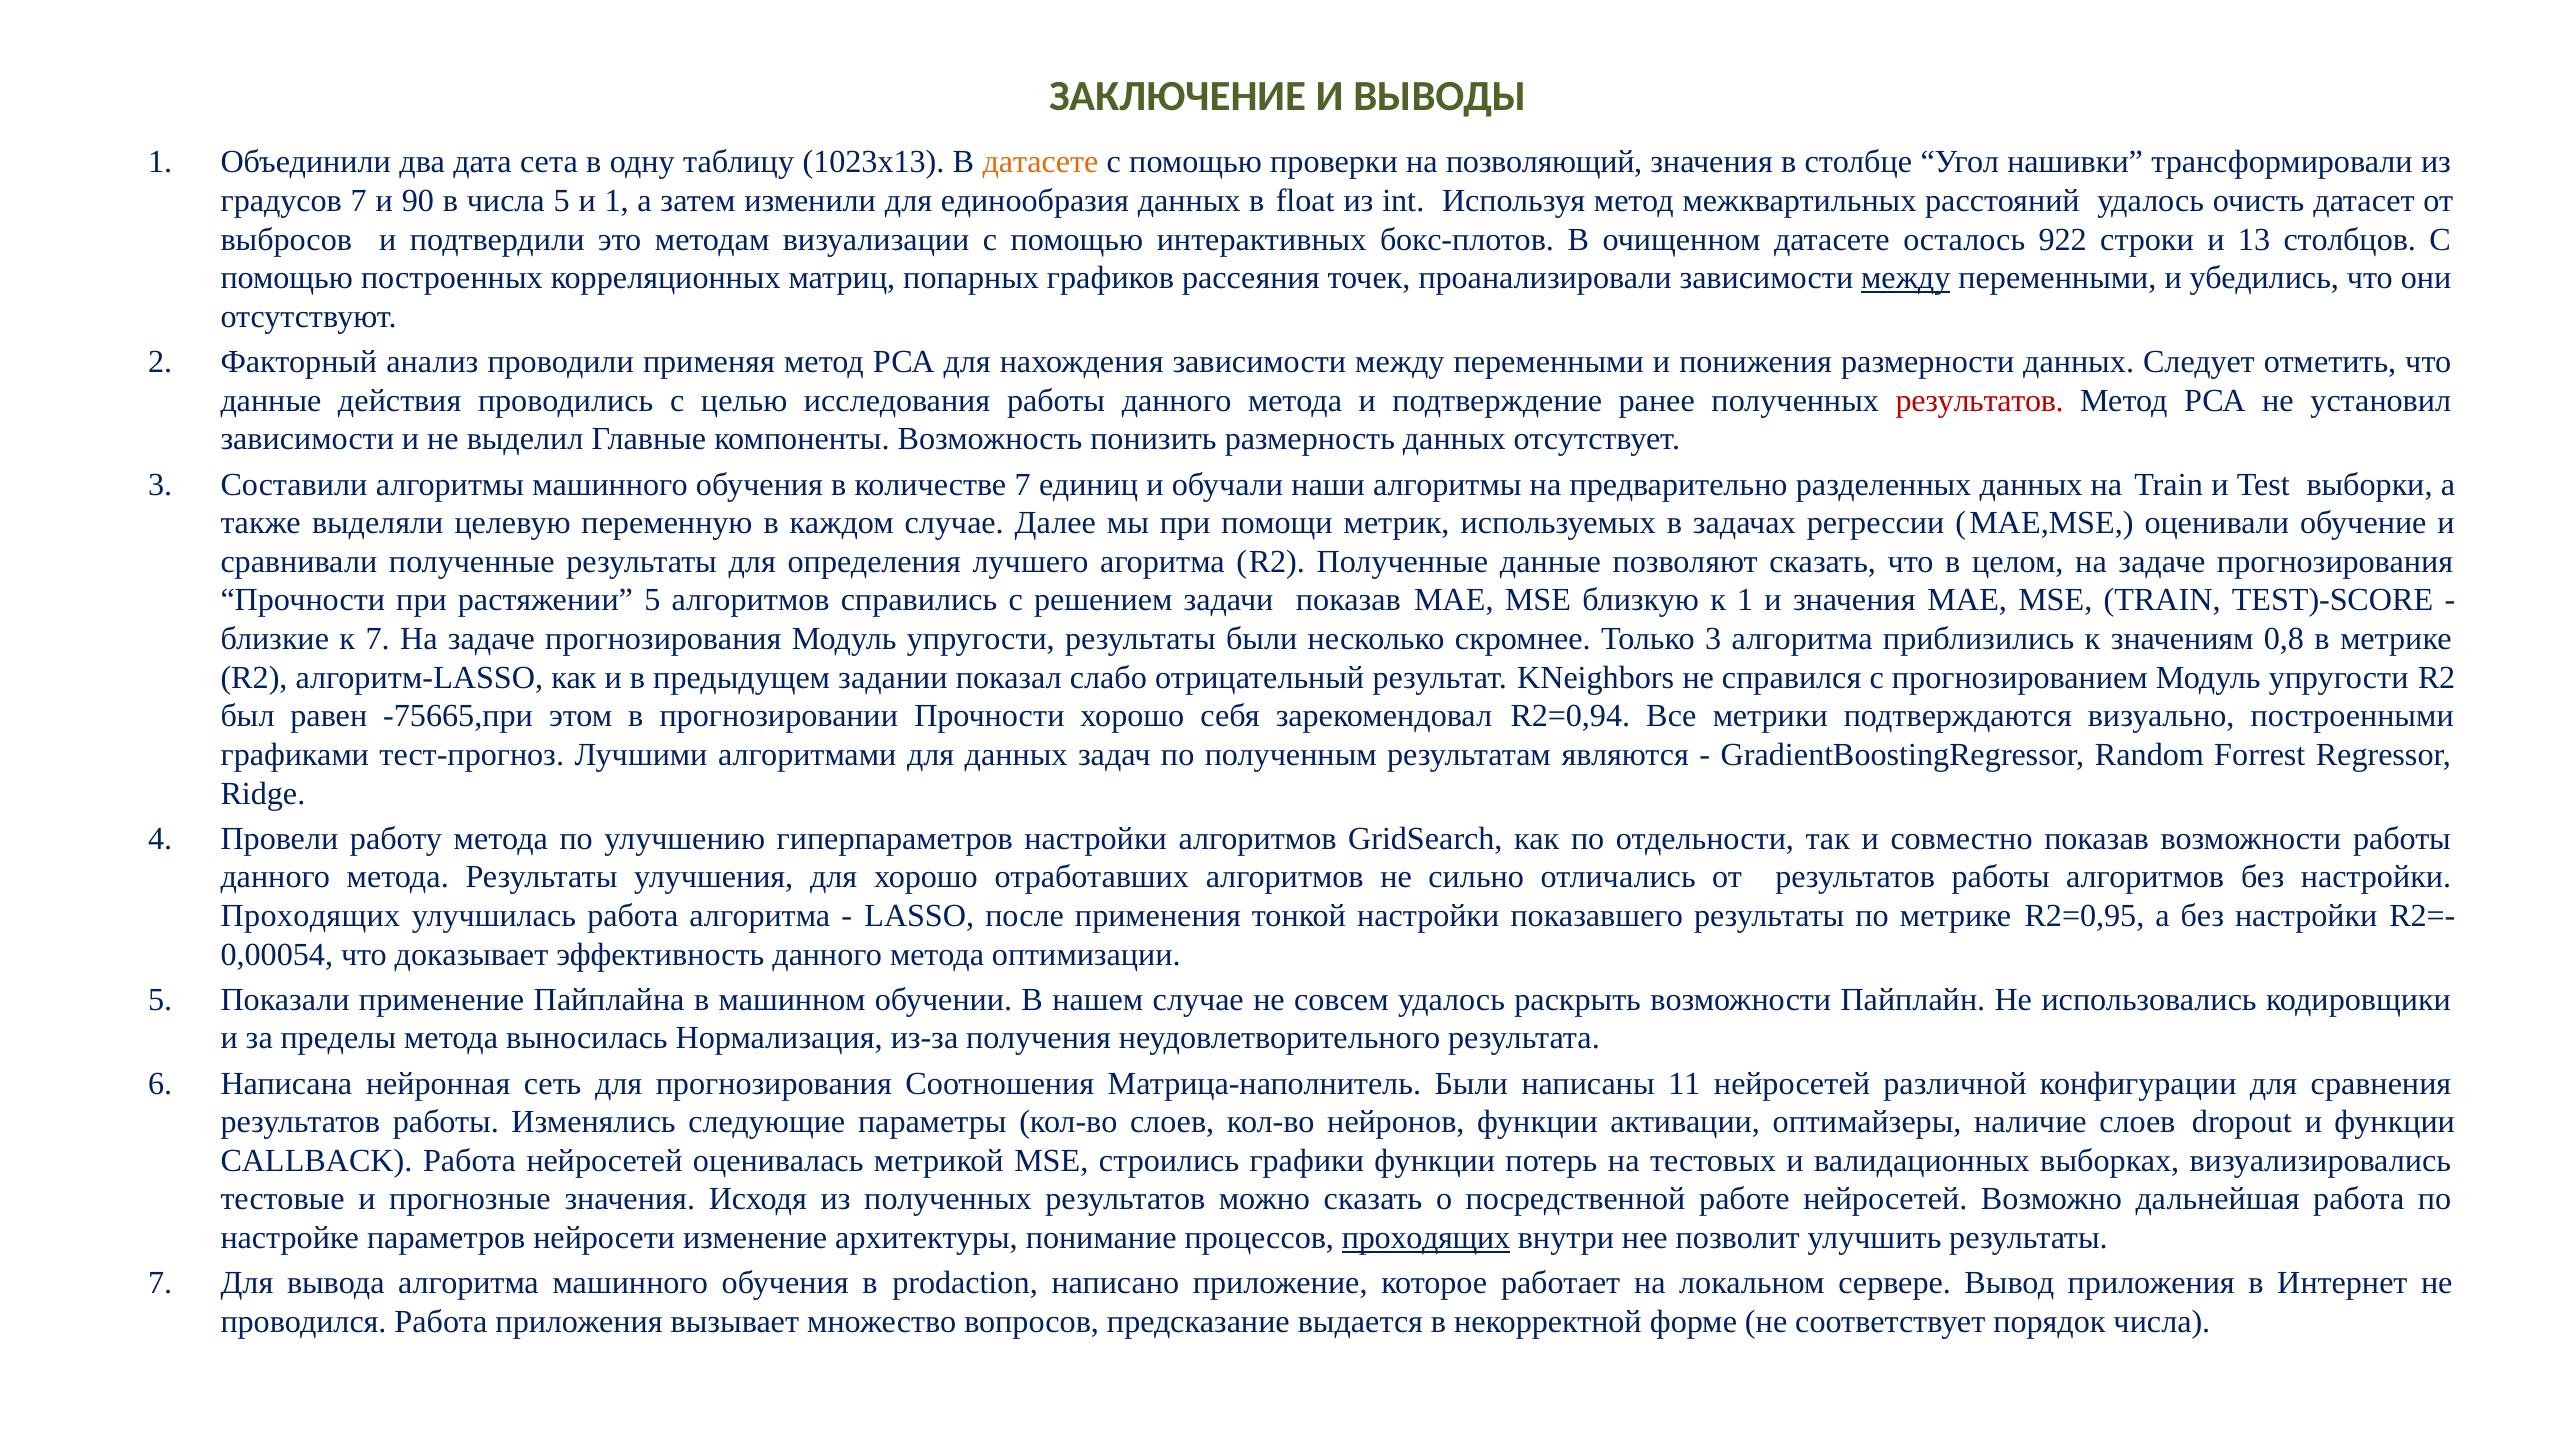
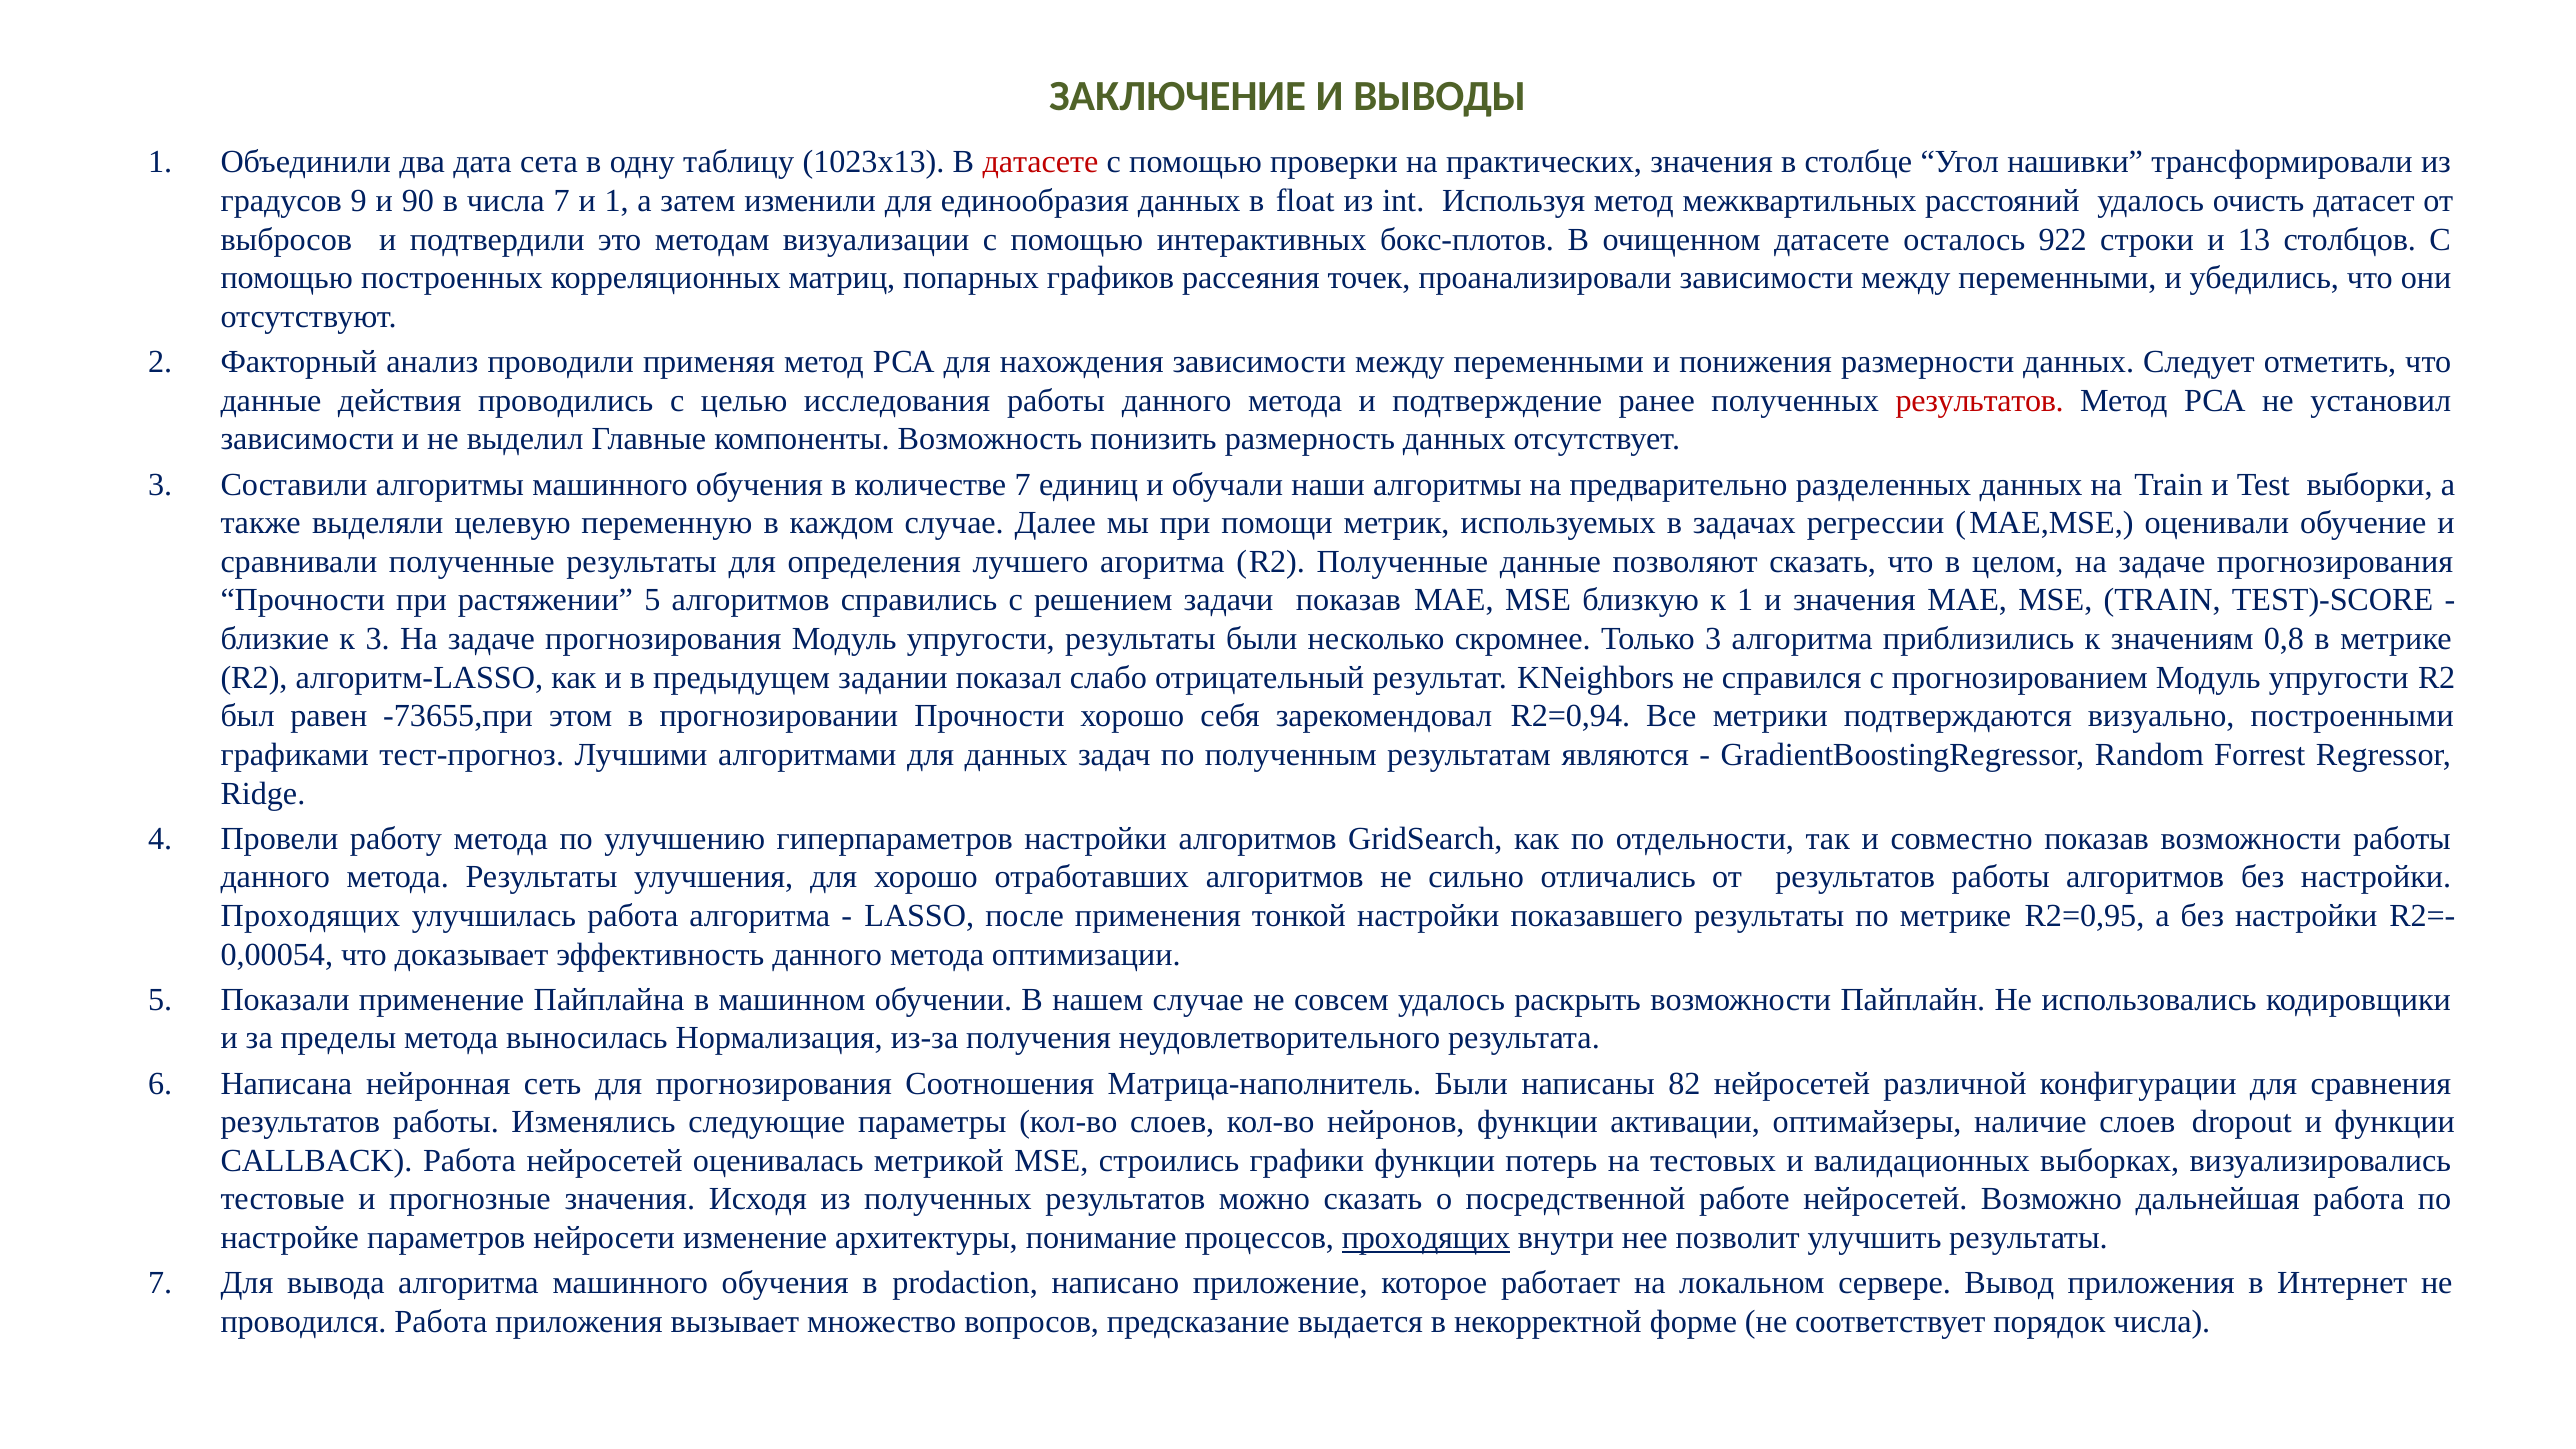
датасете colour: orange -> red (1040, 162)
позволяющий: позволяющий -> практических (1544, 162)
градусов 7: 7 -> 9 (359, 201)
числа 5: 5 -> 7 (562, 201)
между underline: present -> none (1906, 278)
к 7: 7 -> 3 (378, 639)
-75665,при: -75665,при -> -73655,при (458, 716)
11: 11 -> 82 (1684, 1083)
